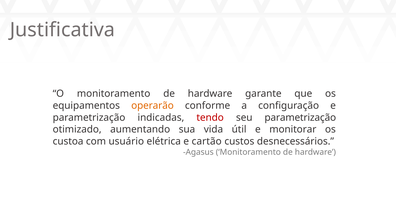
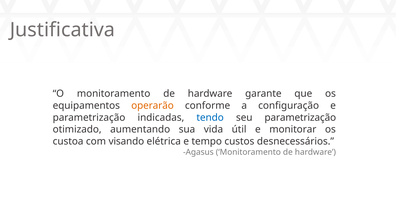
tendo colour: red -> blue (210, 117)
usuário: usuário -> visando (126, 141)
cartão: cartão -> tempo (207, 141)
